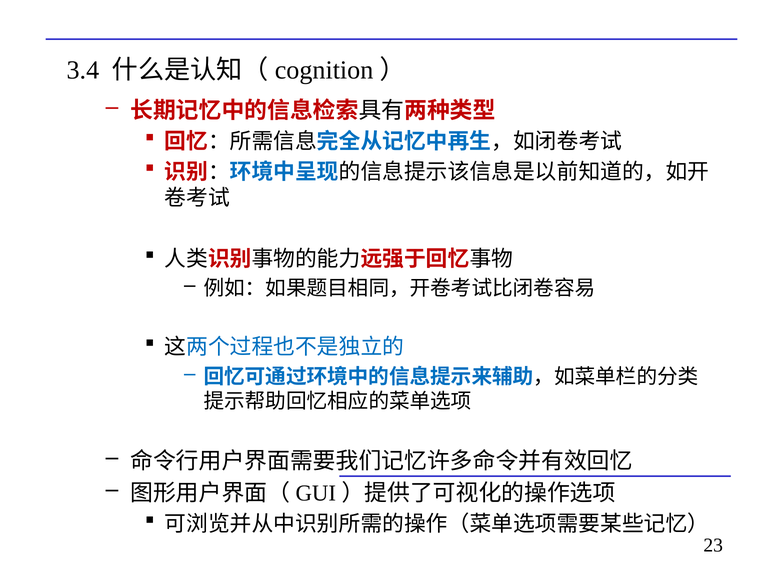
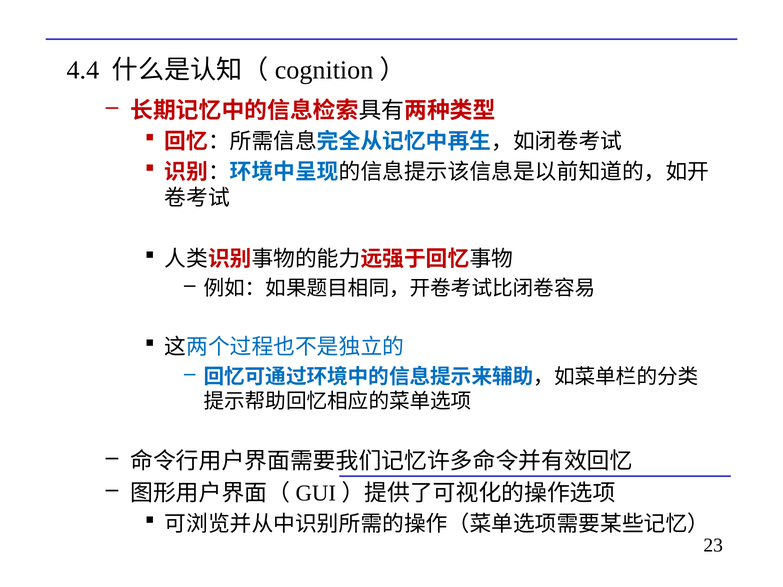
3.4: 3.4 -> 4.4 (83, 70)
